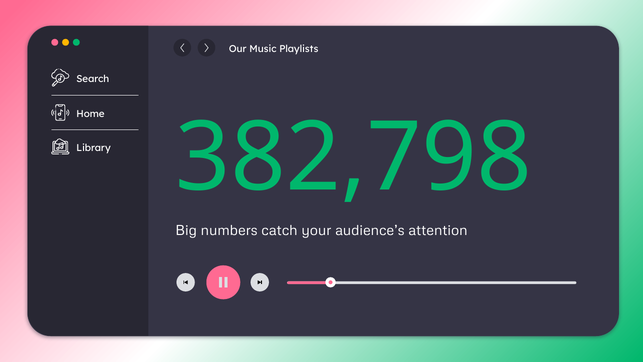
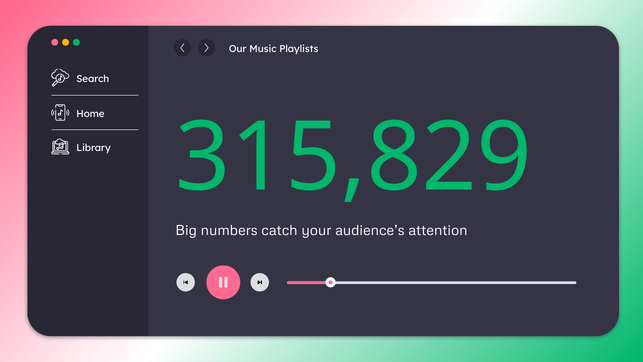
382,798: 382,798 -> 315,829 (354, 158)
